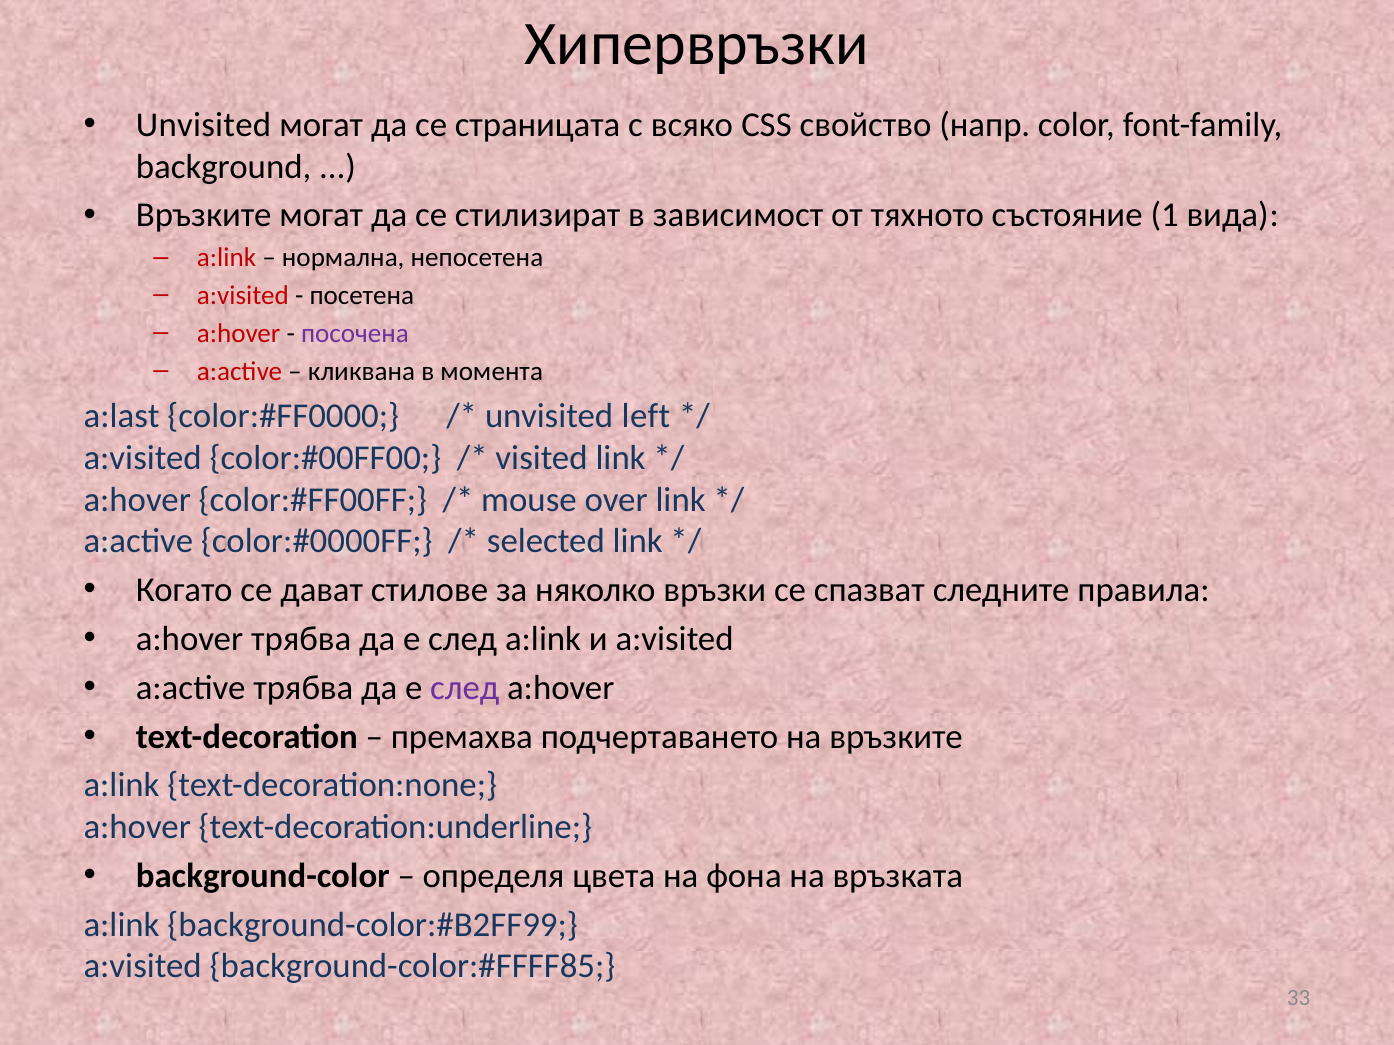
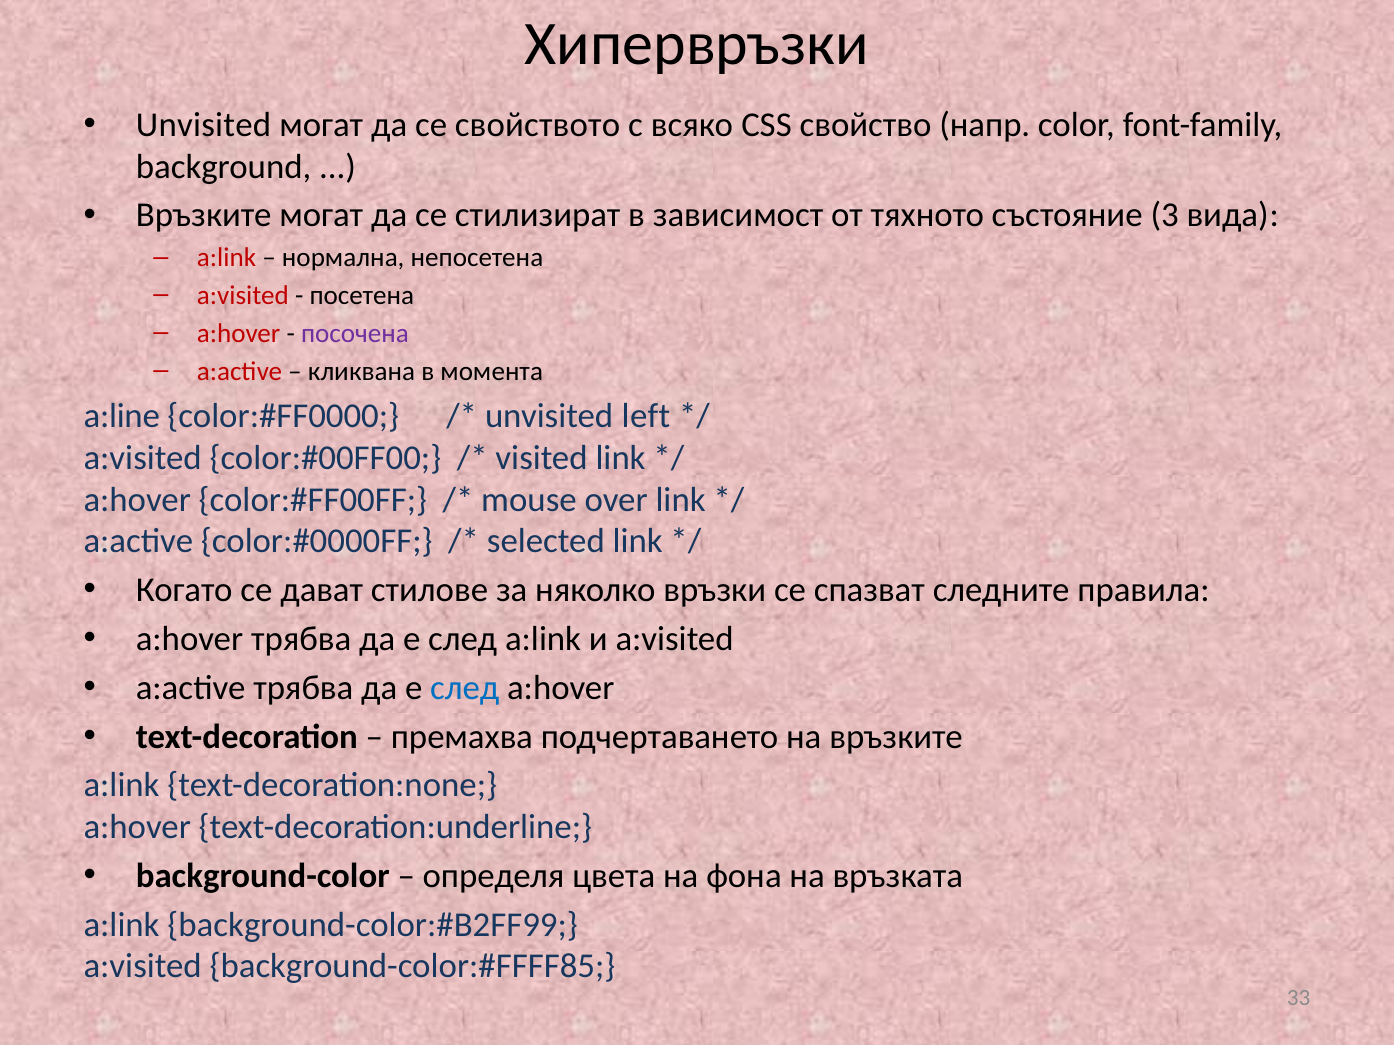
страницата: страницата -> свойството (538, 125)
1: 1 -> 3 (1165, 216)
a:last: a:last -> a:line (122, 416)
след colour: purple -> blue (465, 688)
